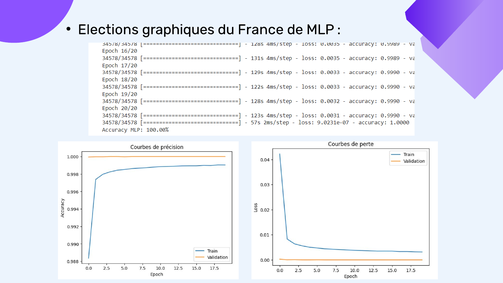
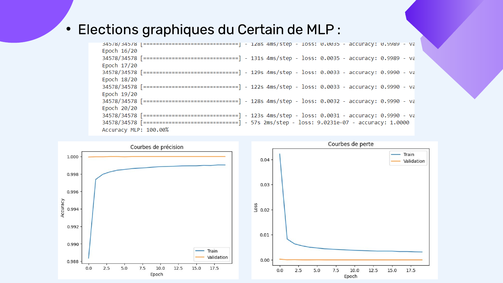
France: France -> Certain (261, 30)
